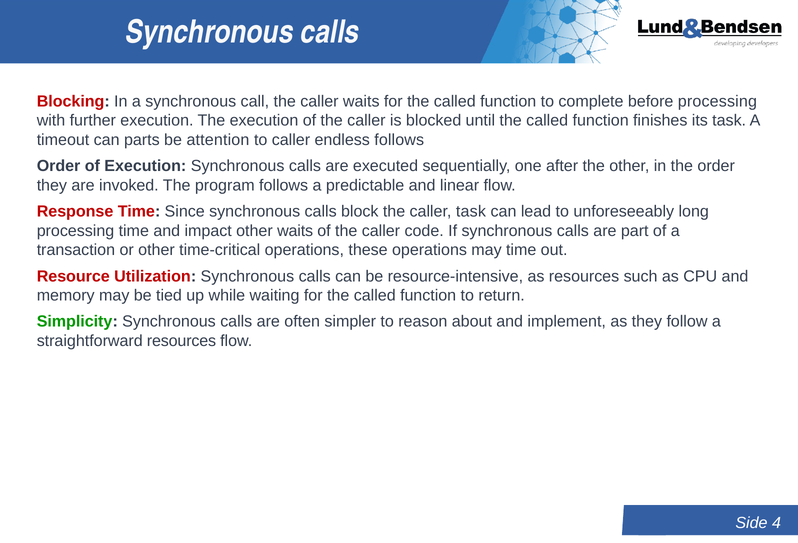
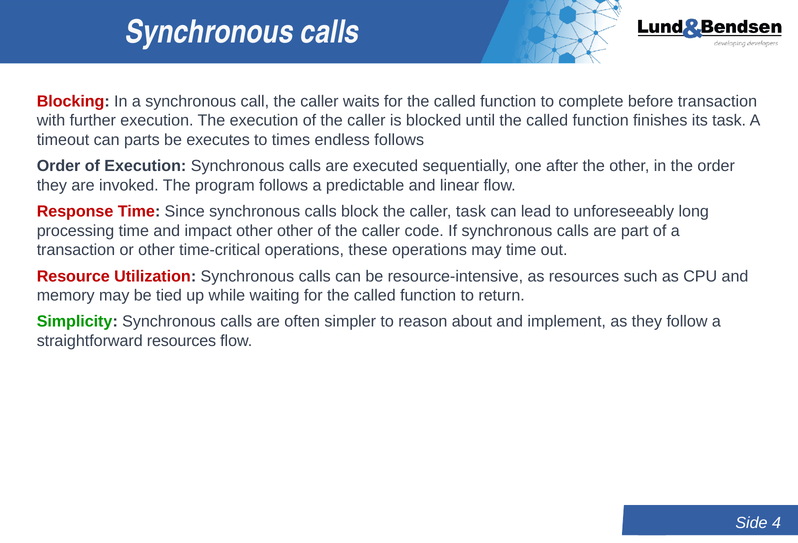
before processing: processing -> transaction (717, 101)
attention: attention -> executes (218, 140)
to caller: caller -> times (291, 140)
other waits: waits -> other (295, 231)
